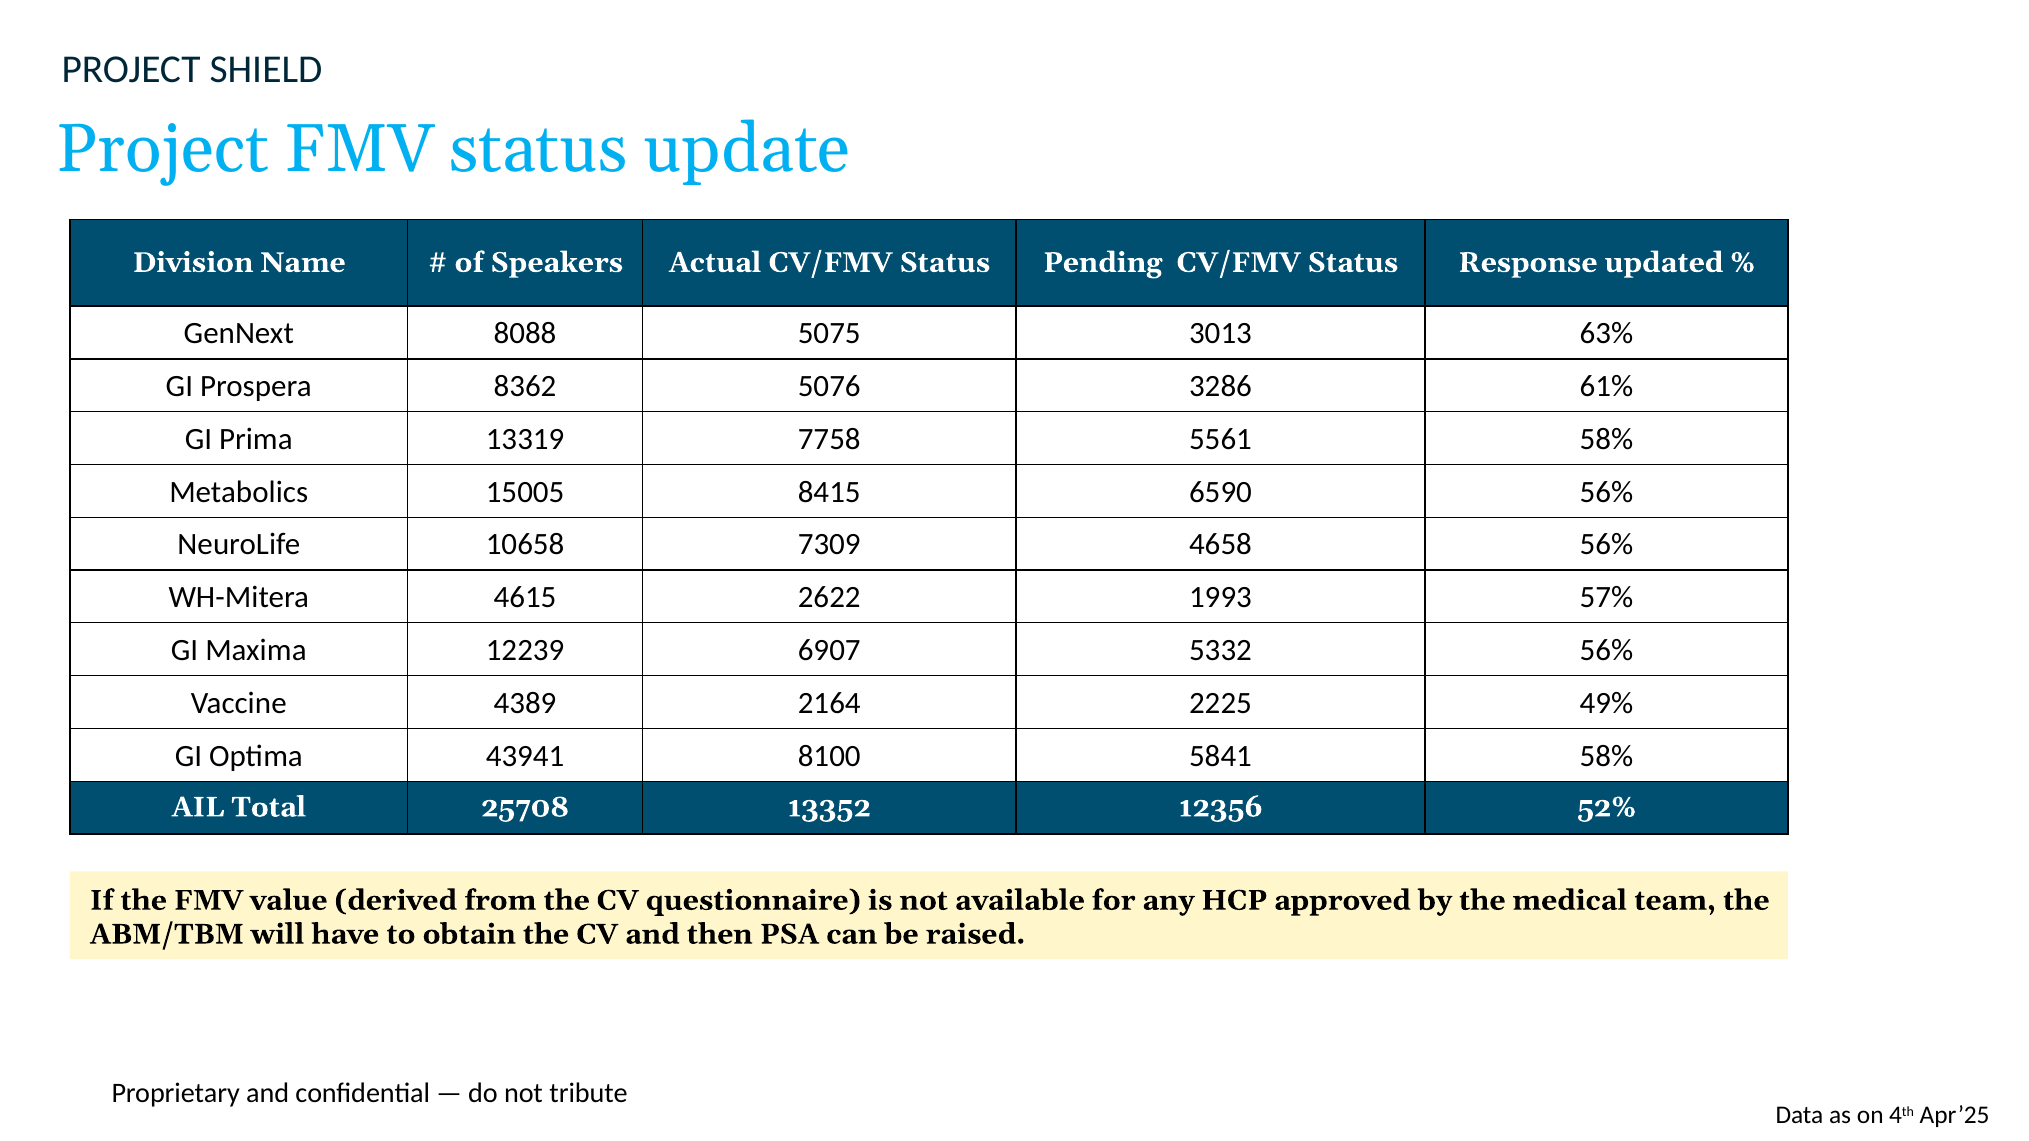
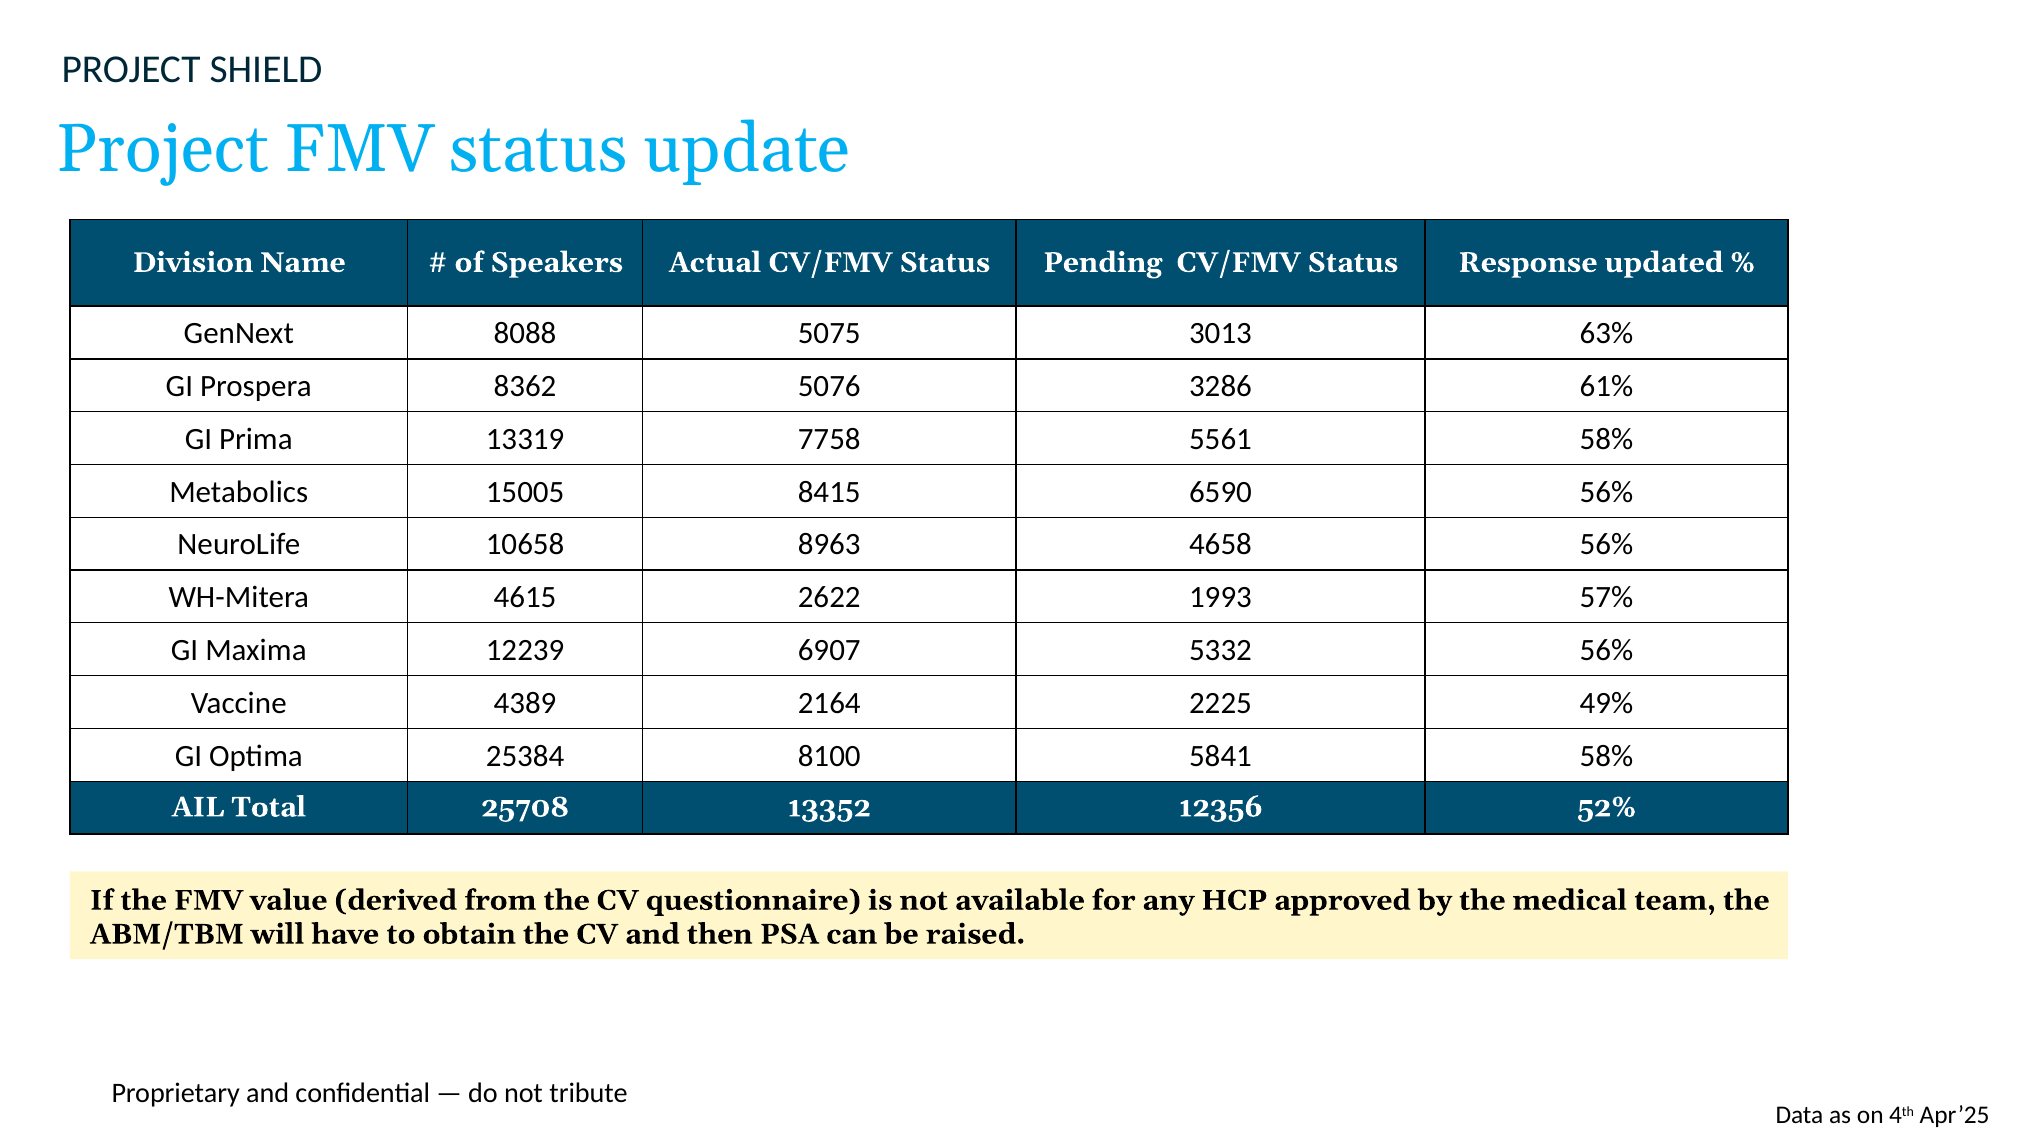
7309: 7309 -> 8963 (829, 545)
43941: 43941 -> 25384 (525, 756)
